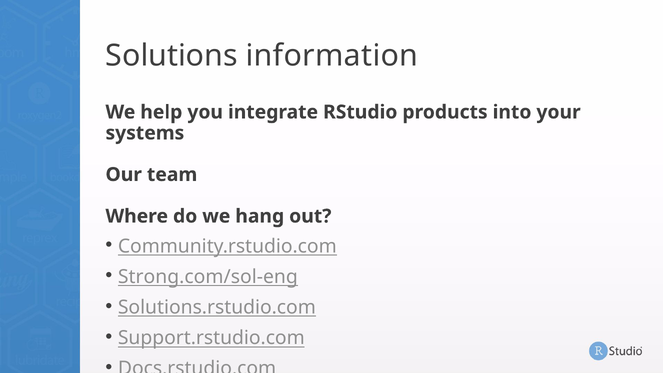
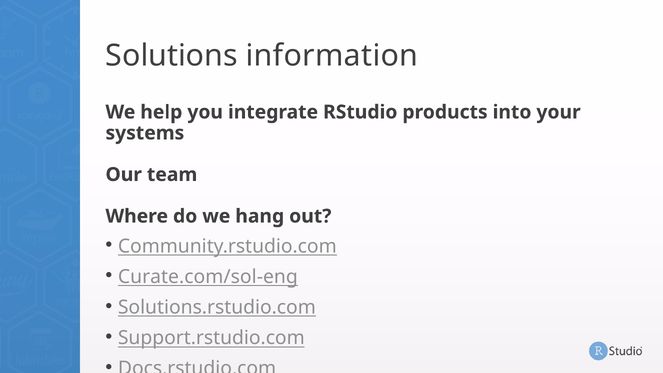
Strong.com/sol-eng: Strong.com/sol-eng -> Curate.com/sol-eng (208, 277)
